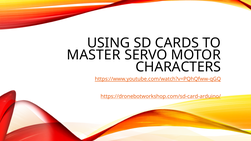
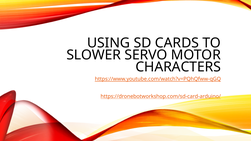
MASTER: MASTER -> SLOWER (94, 55)
